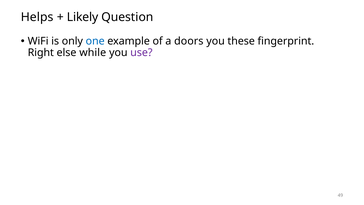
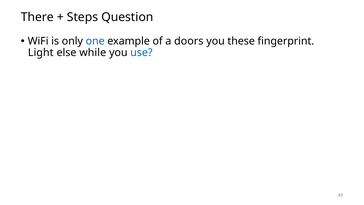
Helps: Helps -> There (37, 17)
Likely: Likely -> Steps (83, 17)
Right: Right -> Light (41, 53)
use colour: purple -> blue (141, 53)
